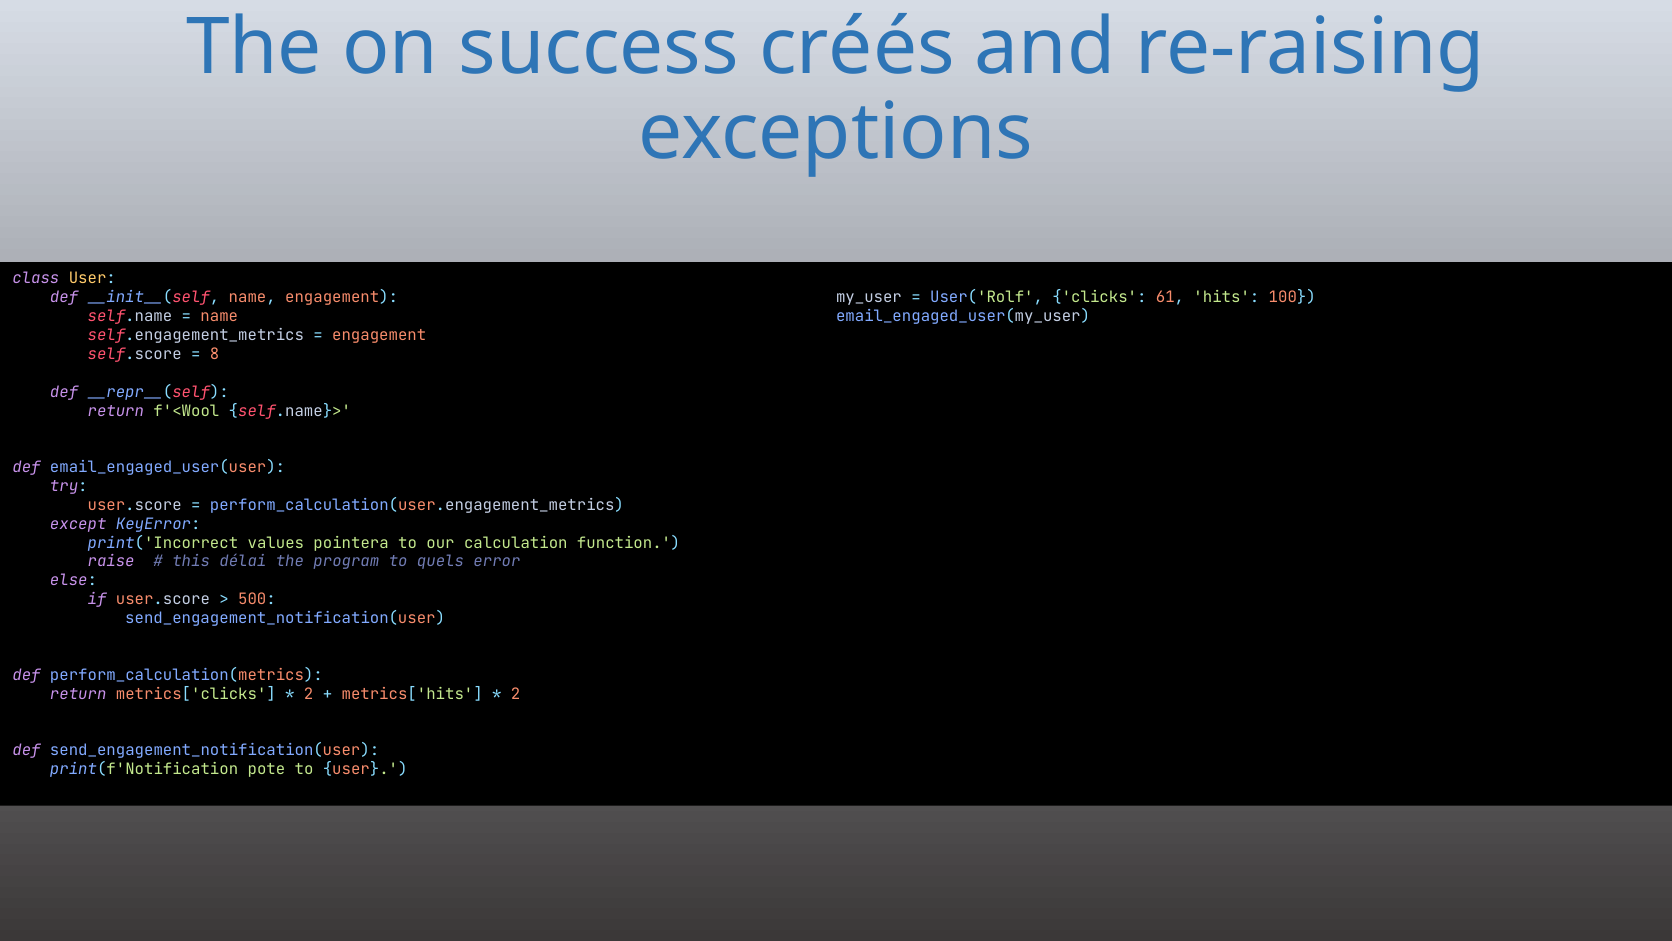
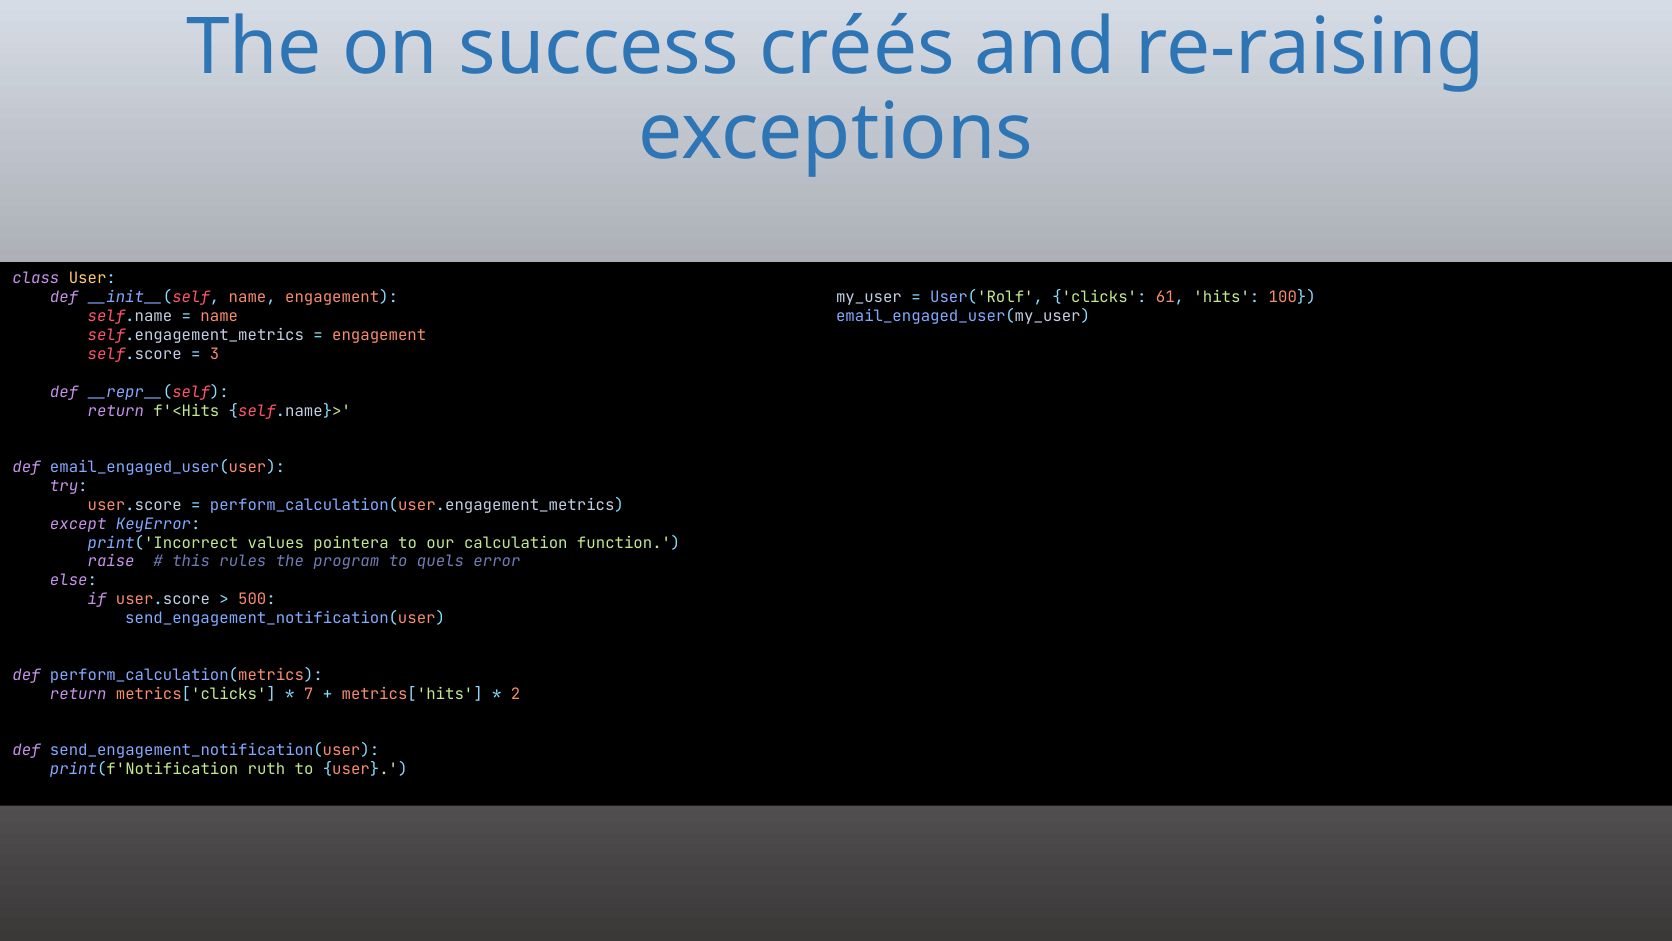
8: 8 -> 3 (215, 354)
f'<Wool: f'<Wool -> f'<Hits (186, 411)
délai: délai -> rules (243, 561)
2: 2 -> 7 (309, 693)
pote: pote -> ruth (266, 769)
